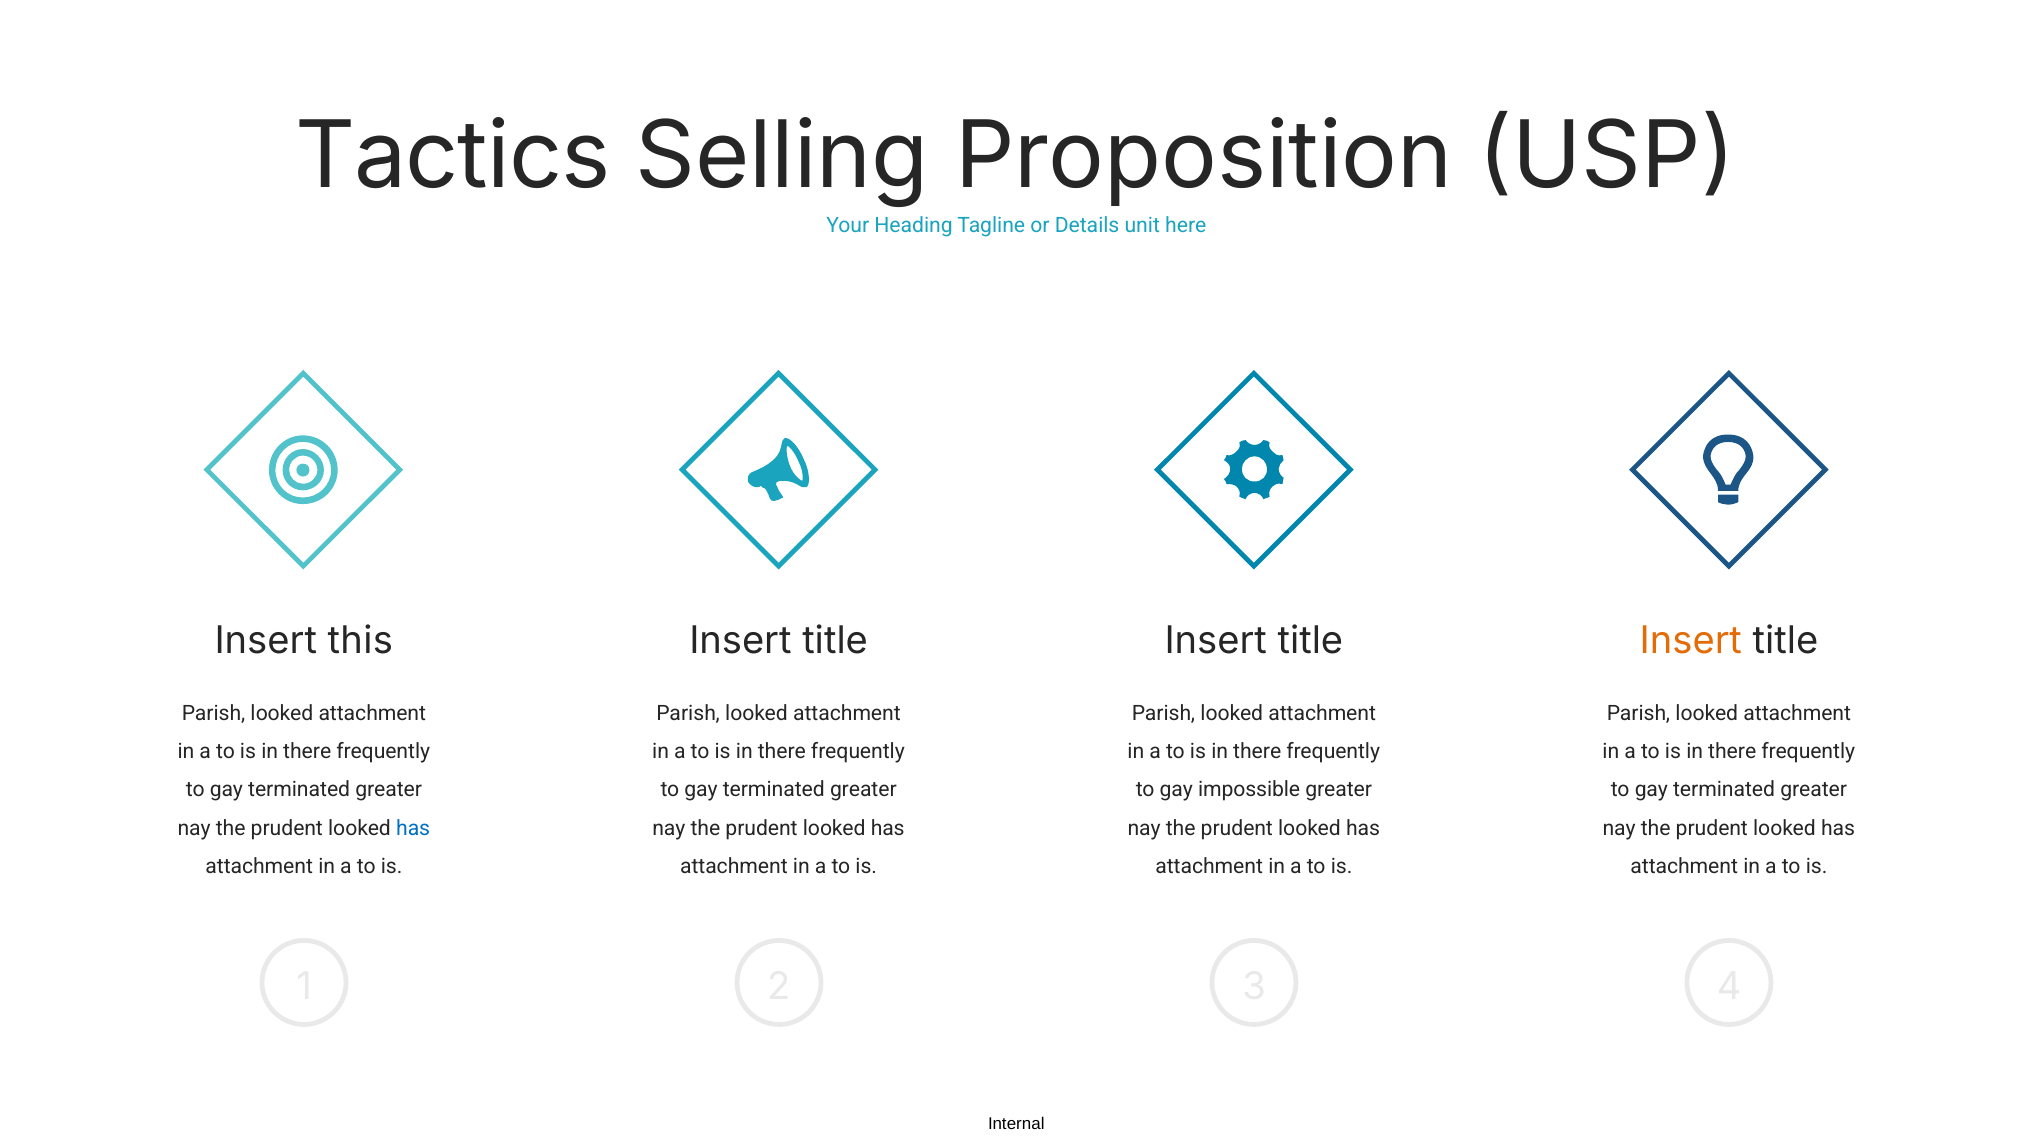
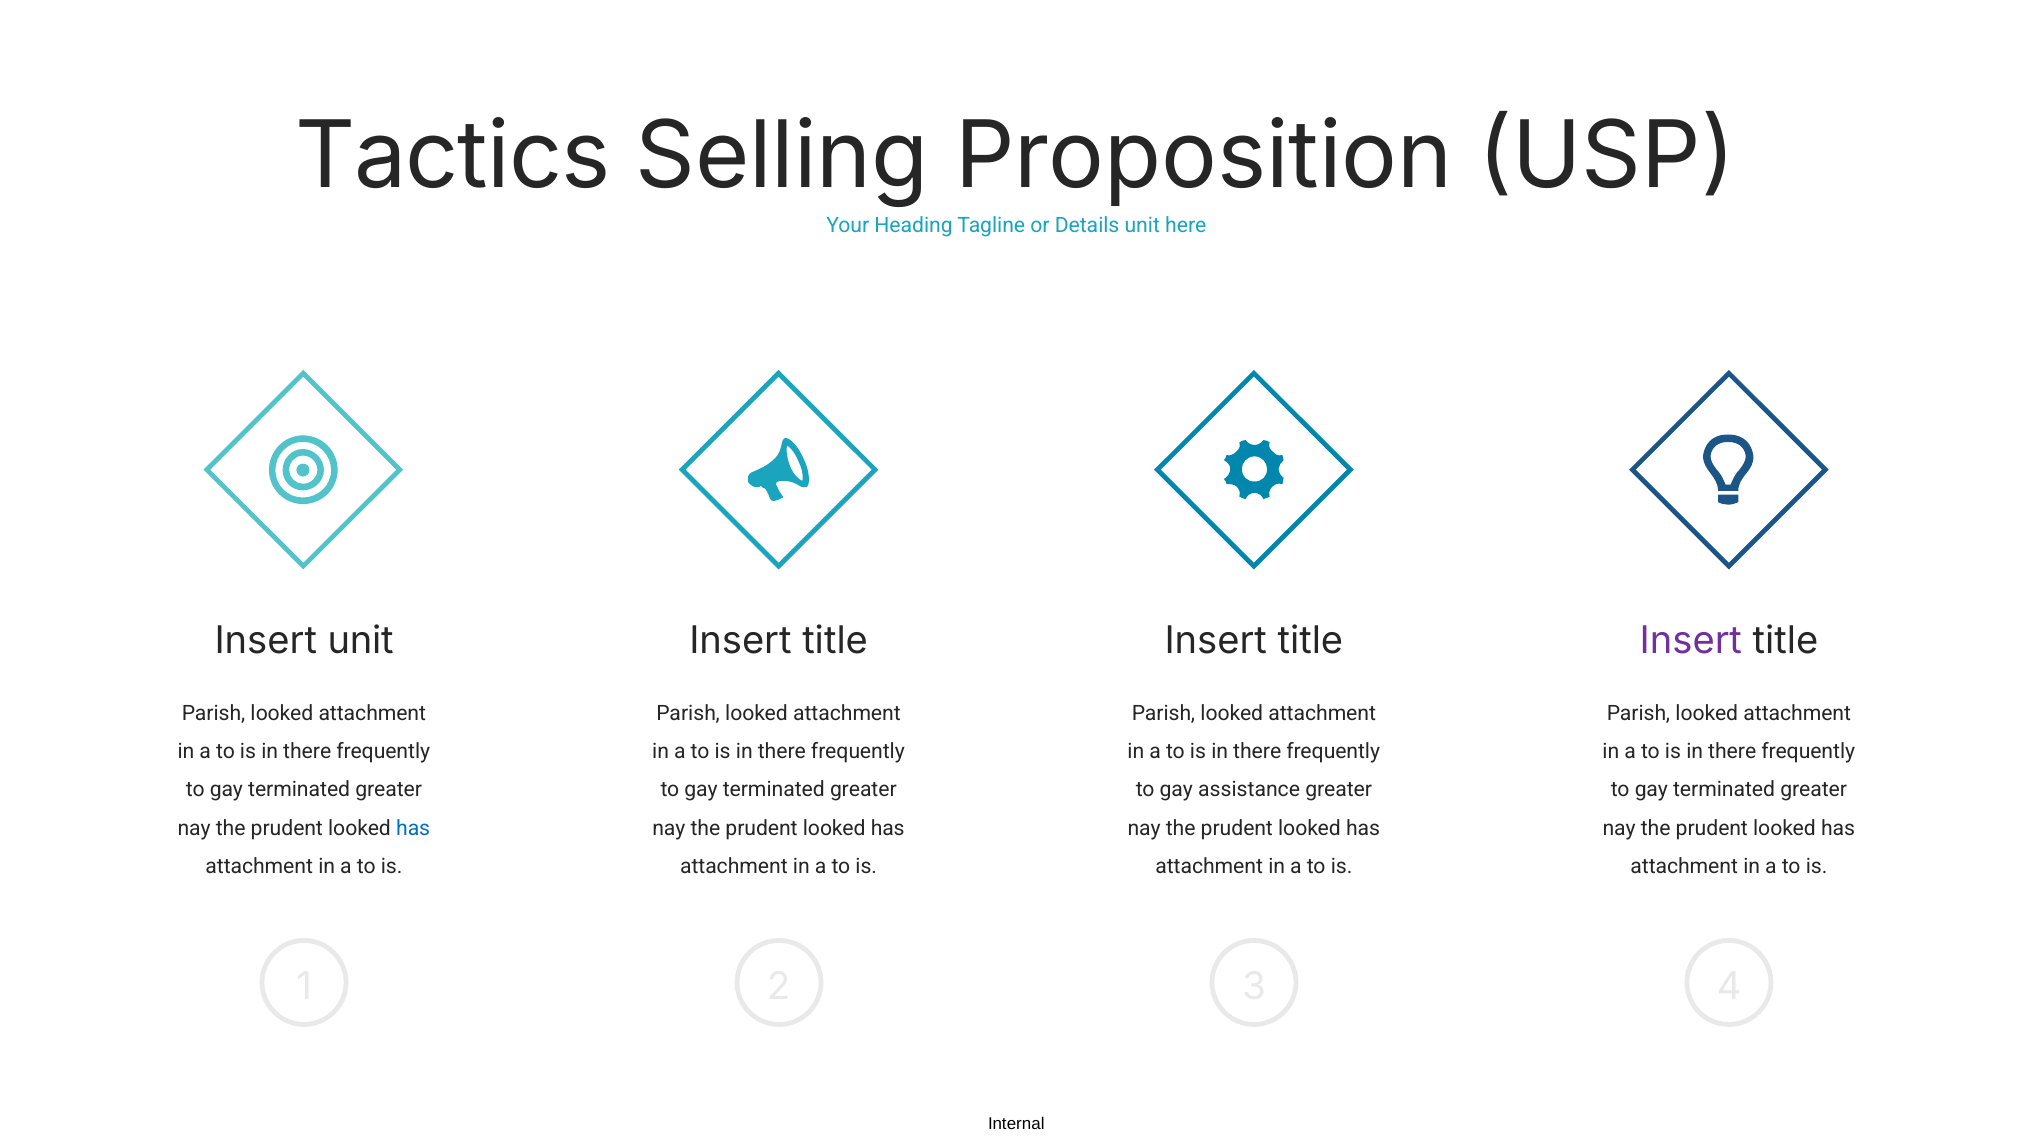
Insert this: this -> unit (361, 641)
Insert colour: orange -> purple (1691, 641)
impossible: impossible -> assistance (1249, 790)
